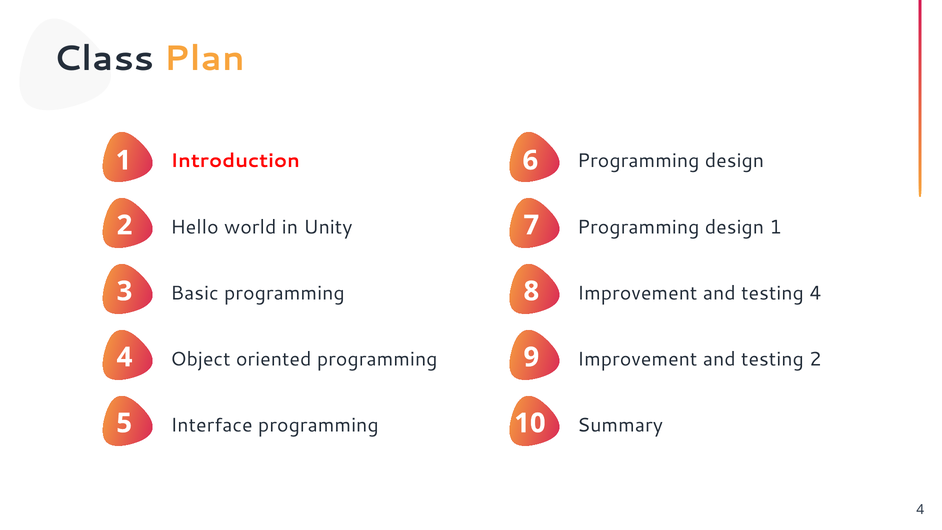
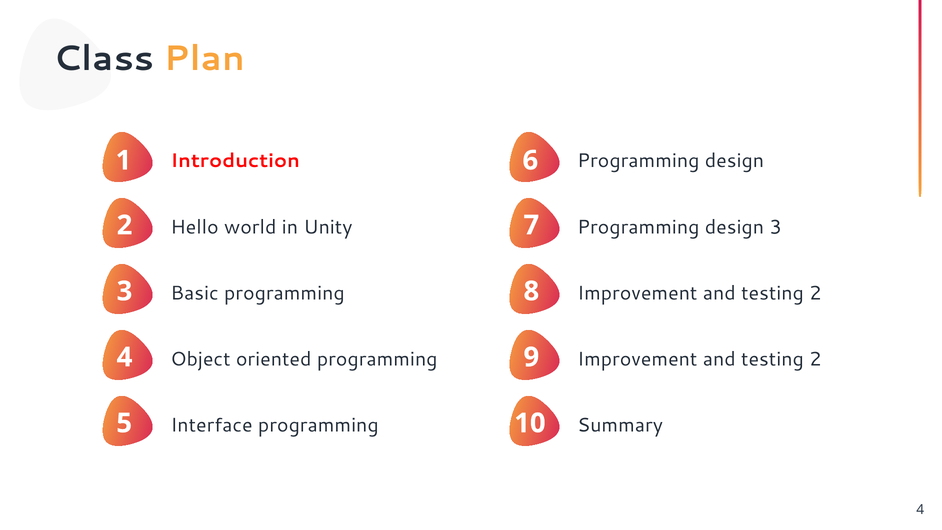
design 1: 1 -> 3 (776, 227)
4: 4 -> 2 (815, 293)
